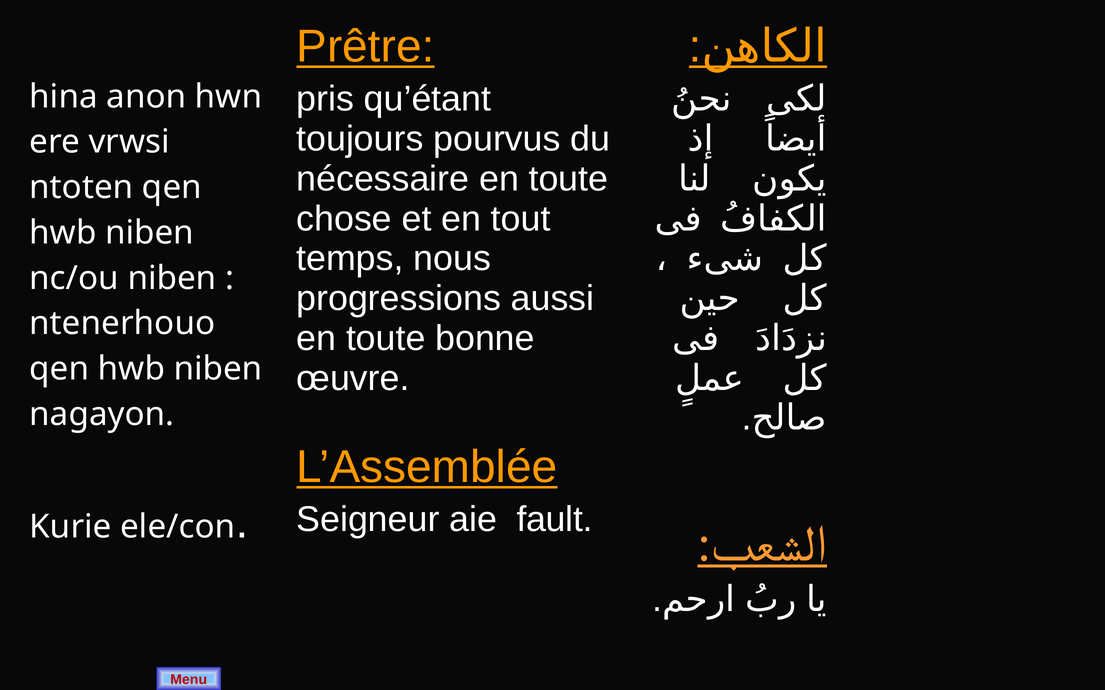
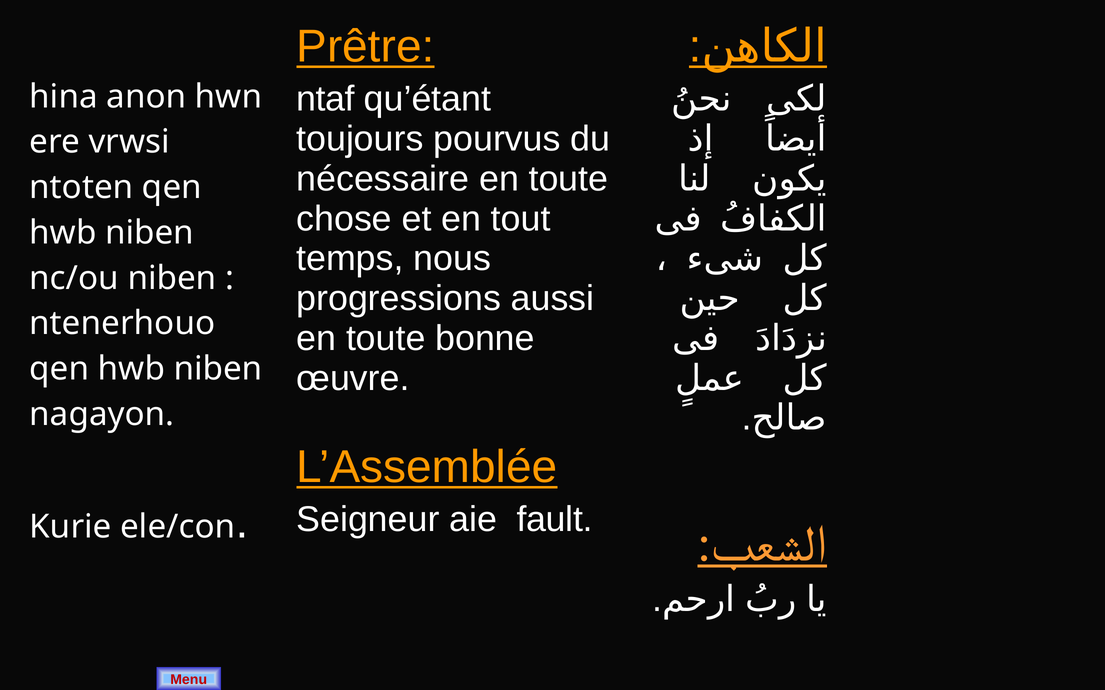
pris: pris -> ntaf (325, 99)
